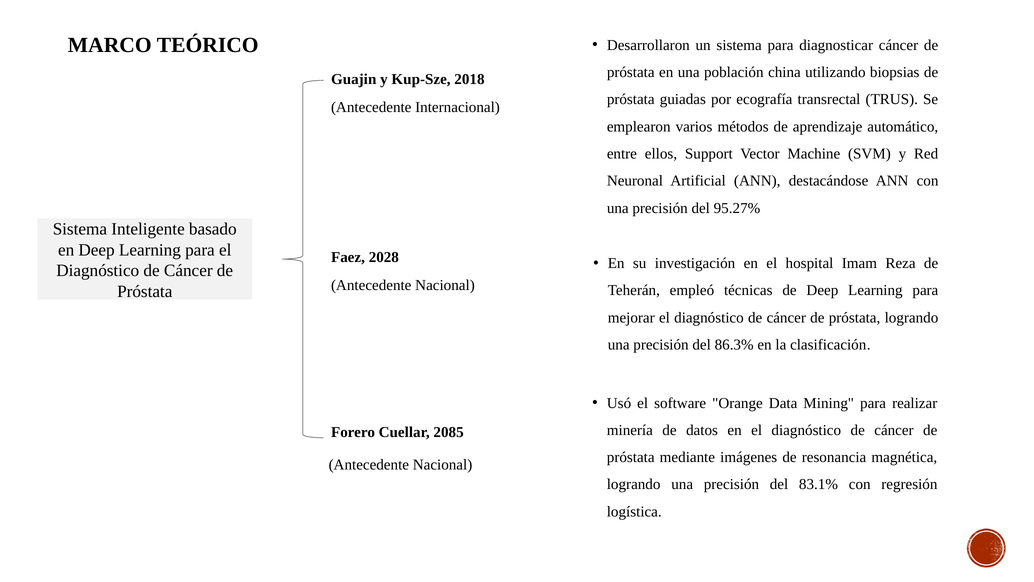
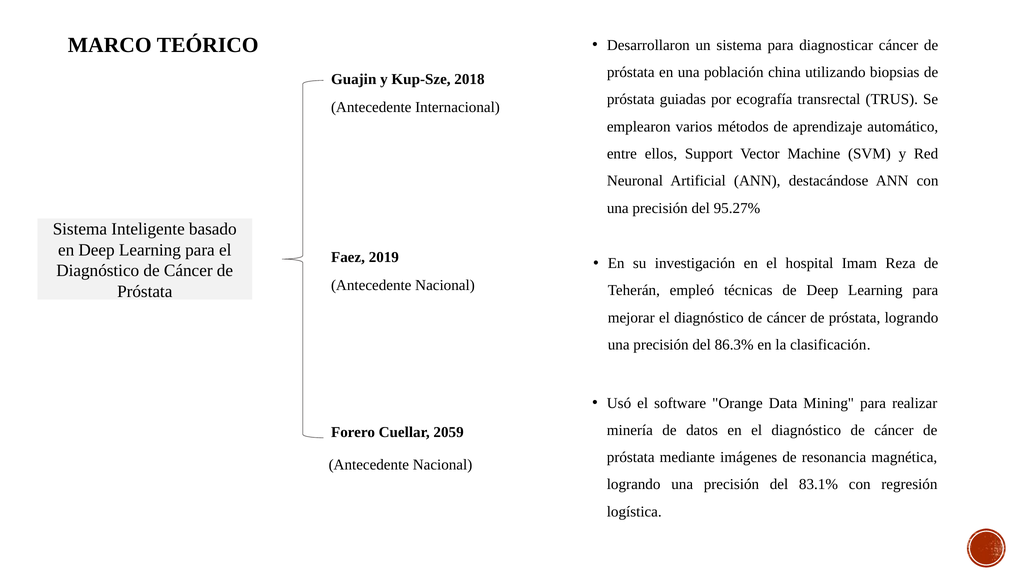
2028: 2028 -> 2019 (384, 257)
2085: 2085 -> 2059 (449, 432)
